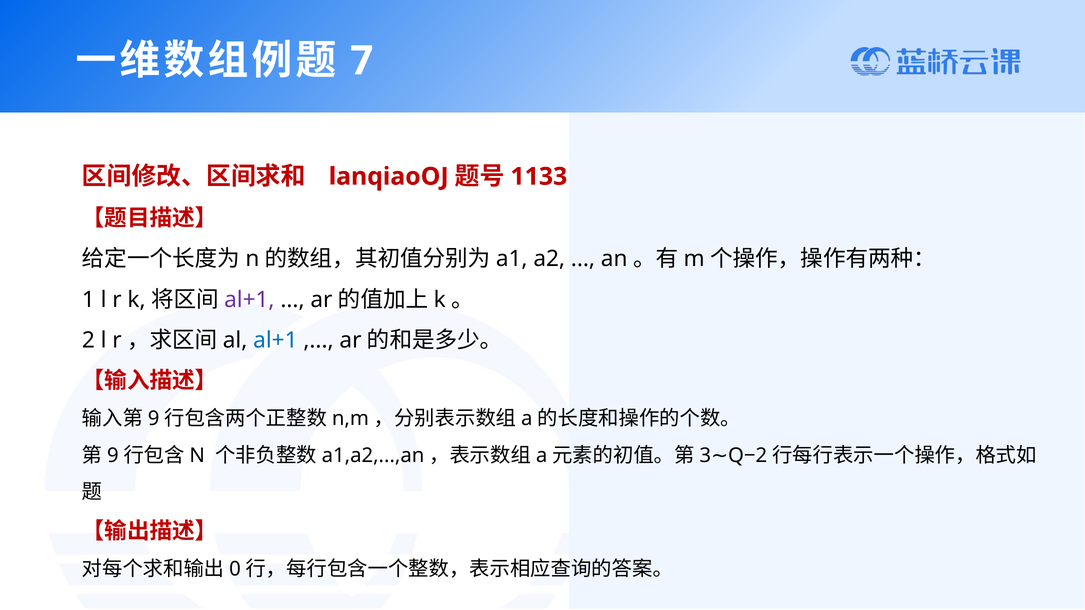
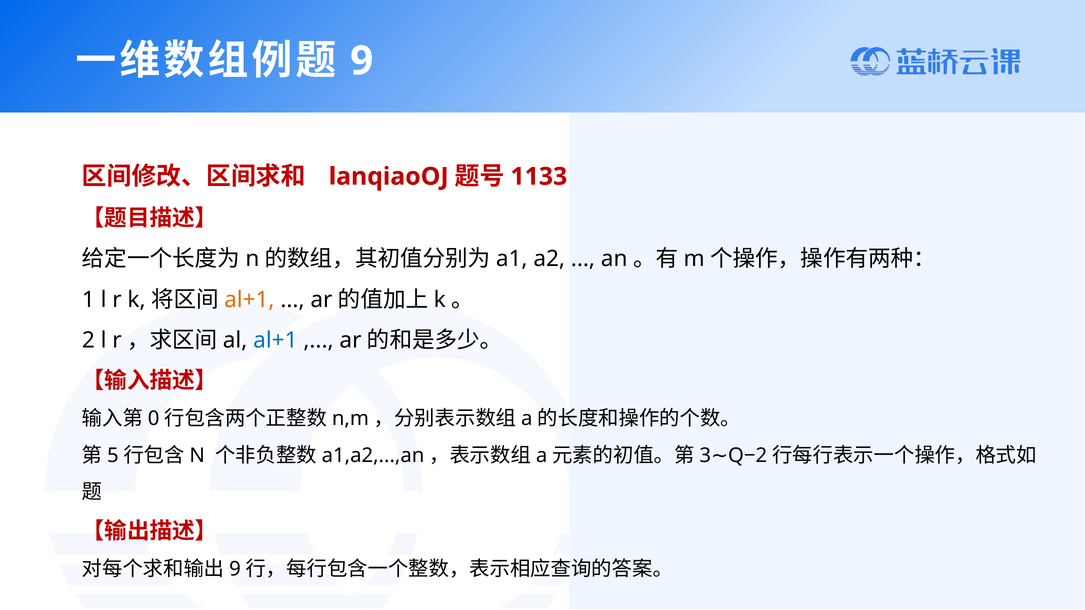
7: 7 -> 9 (362, 61)
al+1 colour: purple -> orange (249, 300)
9: 9 -> 0 (154, 419)
9: 9 -> 5 (113, 456)
0: 0 -> 9 (235, 570)
